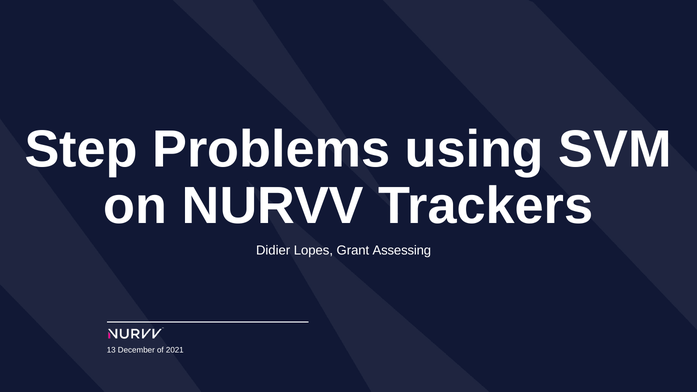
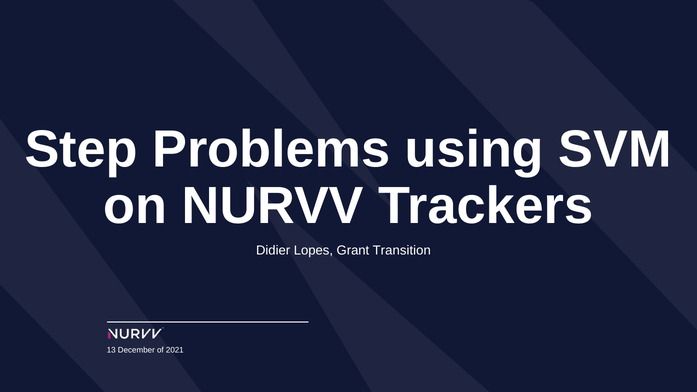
Assessing: Assessing -> Transition (402, 250)
